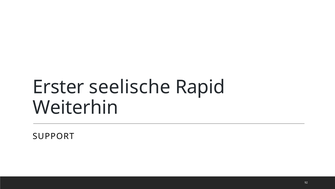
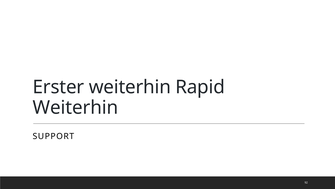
Erster seelische: seelische -> weiterhin (130, 87)
